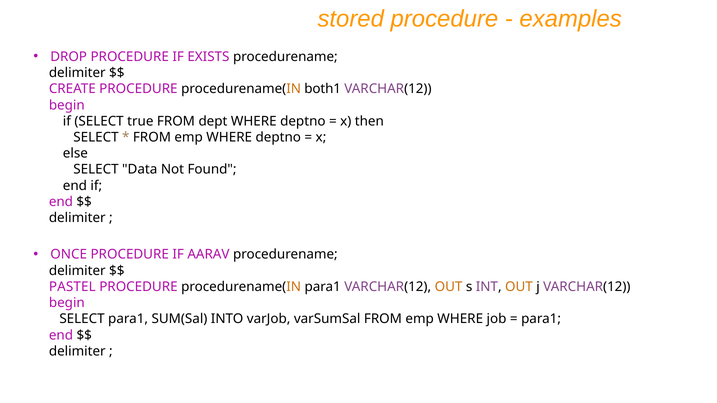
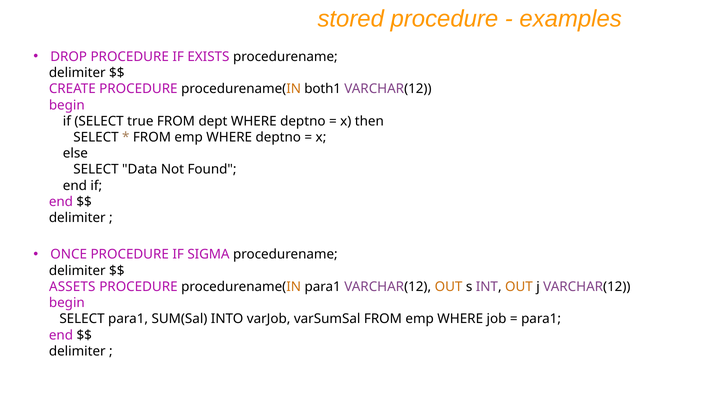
AARAV: AARAV -> SIGMA (208, 255)
PASTEL: PASTEL -> ASSETS (72, 287)
